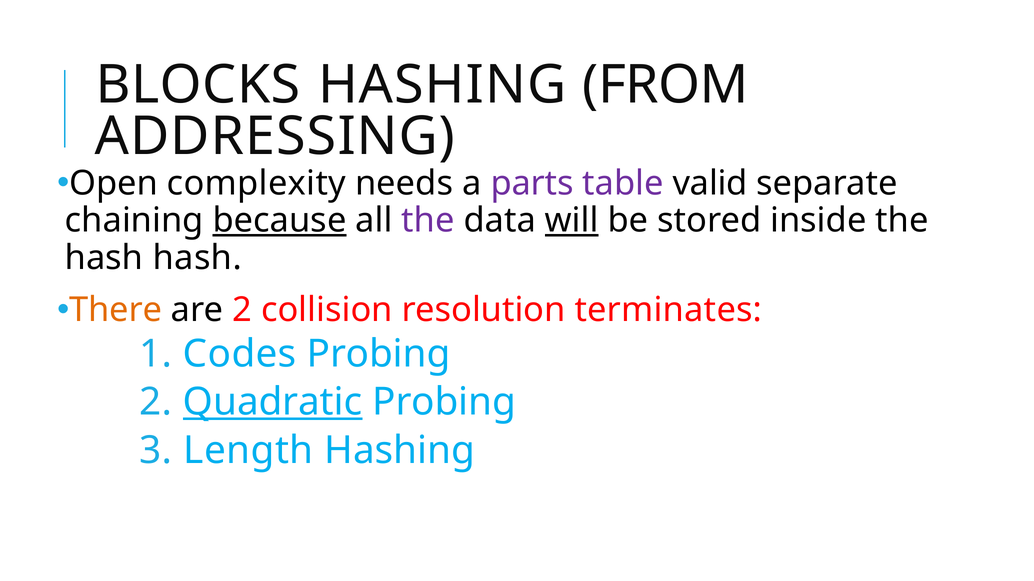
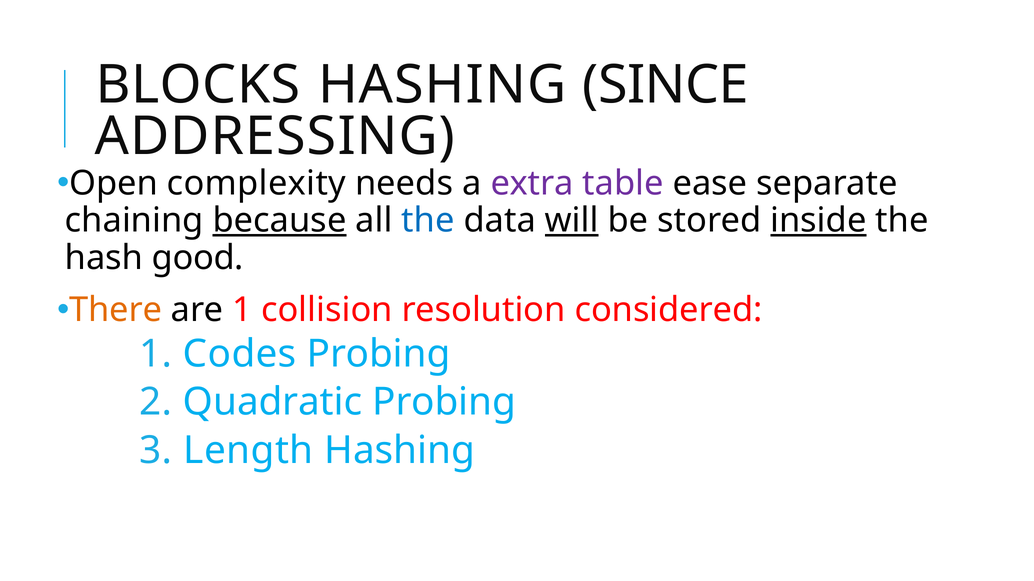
FROM: FROM -> SINCE (666, 85)
parts: parts -> extra (532, 183)
valid: valid -> ease (710, 183)
the colour: purple -> blue (428, 221)
inside underline: none -> present (818, 221)
hash hash: hash -> good (198, 258)
are 2: 2 -> 1 (242, 310)
terminates: terminates -> considered (669, 310)
Quadratic underline: present -> none (273, 402)
